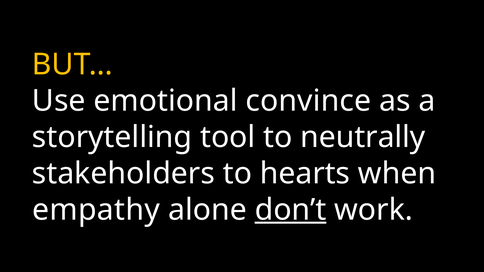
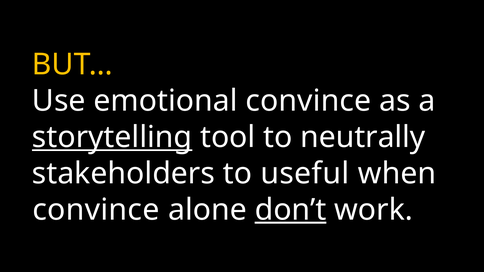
storytelling underline: none -> present (112, 137)
hearts: hearts -> useful (305, 174)
empathy: empathy -> convince (96, 210)
